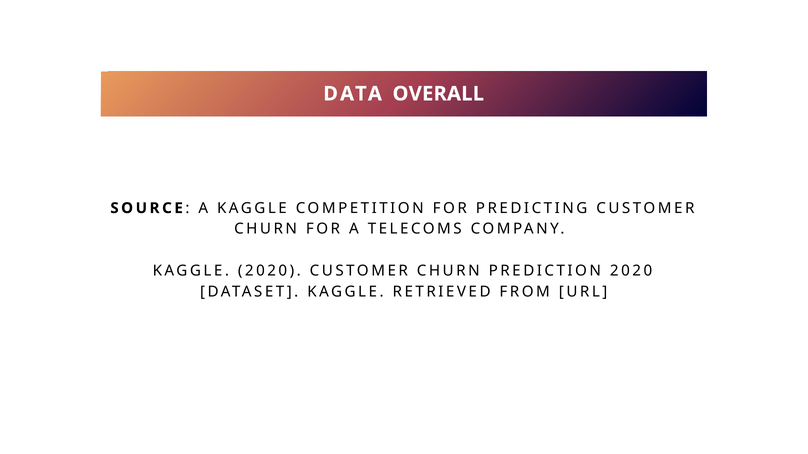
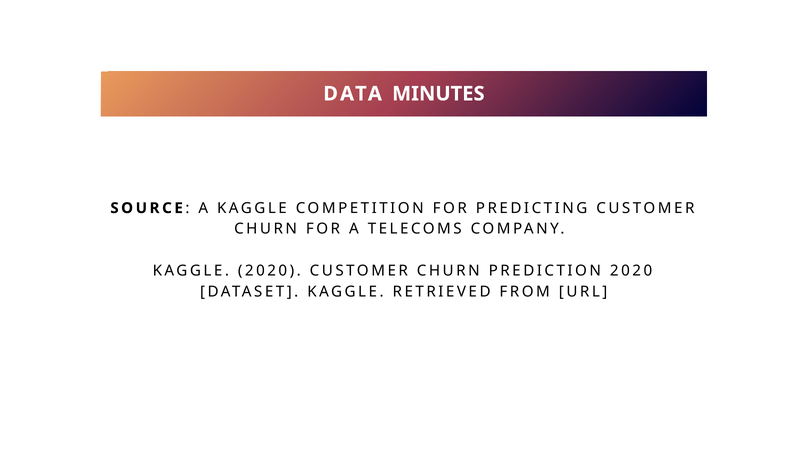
OVERALL: OVERALL -> MINUTES (438, 94)
